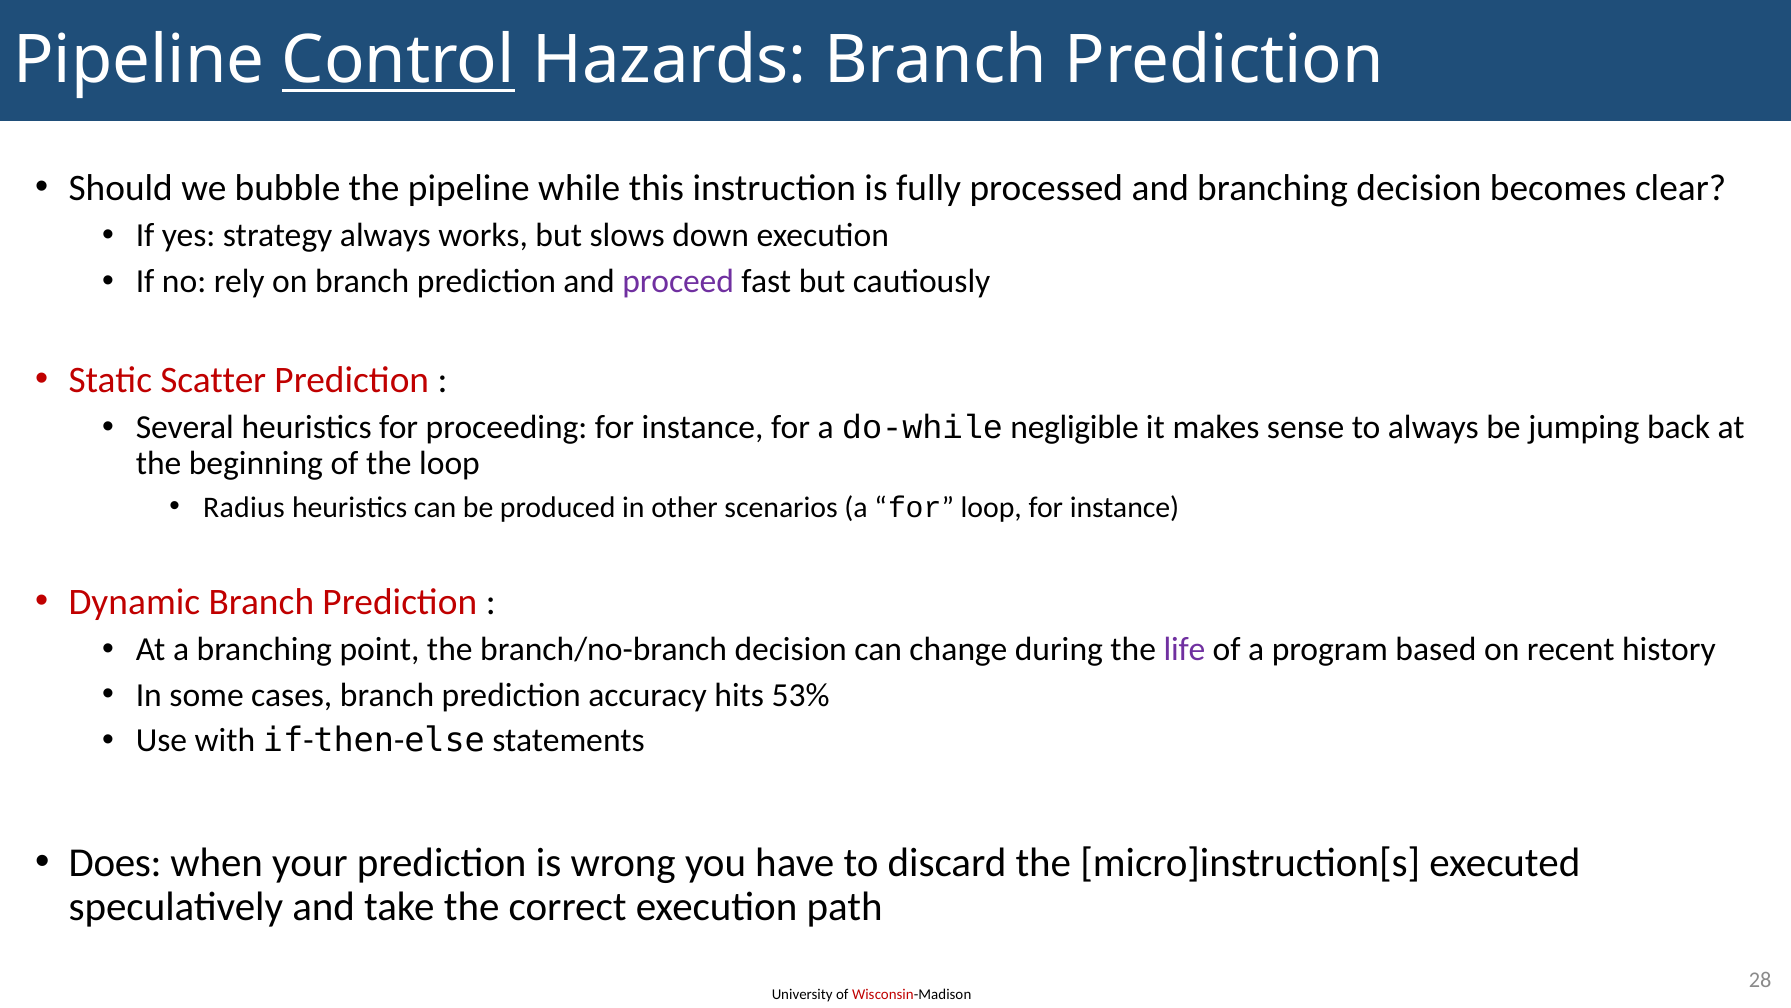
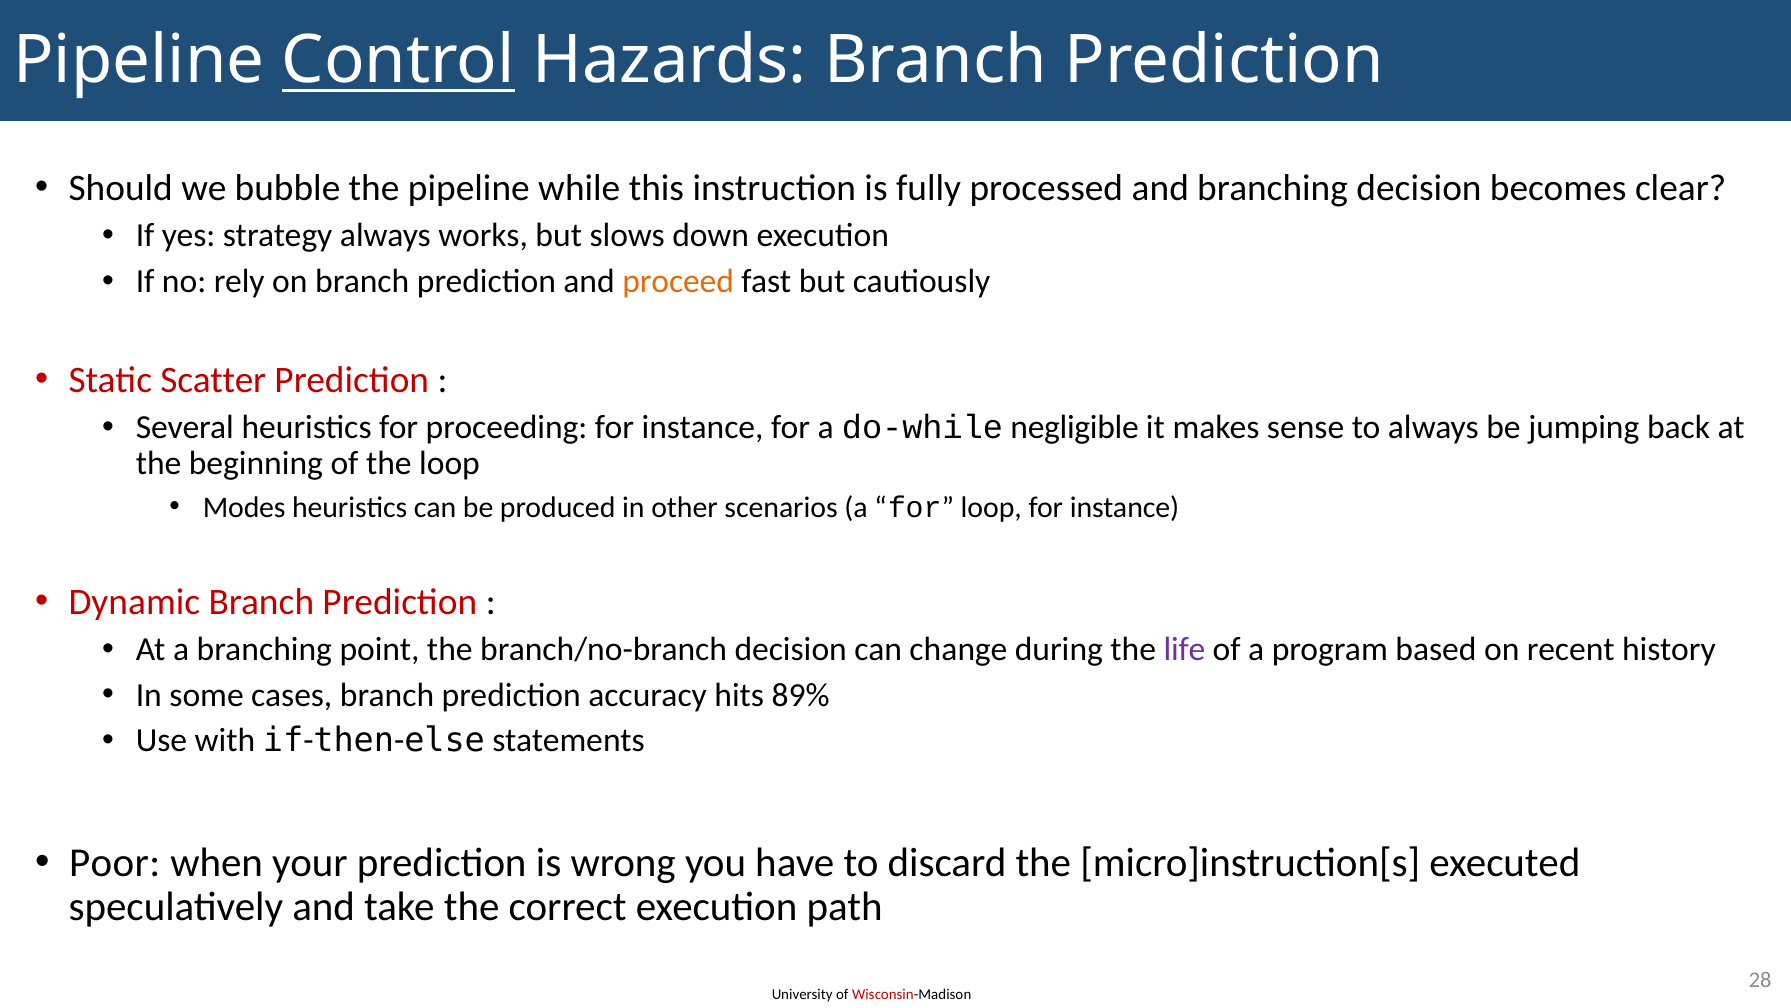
proceed colour: purple -> orange (678, 281)
Radius: Radius -> Modes (244, 507)
53%: 53% -> 89% (801, 695)
Does: Does -> Poor (115, 862)
